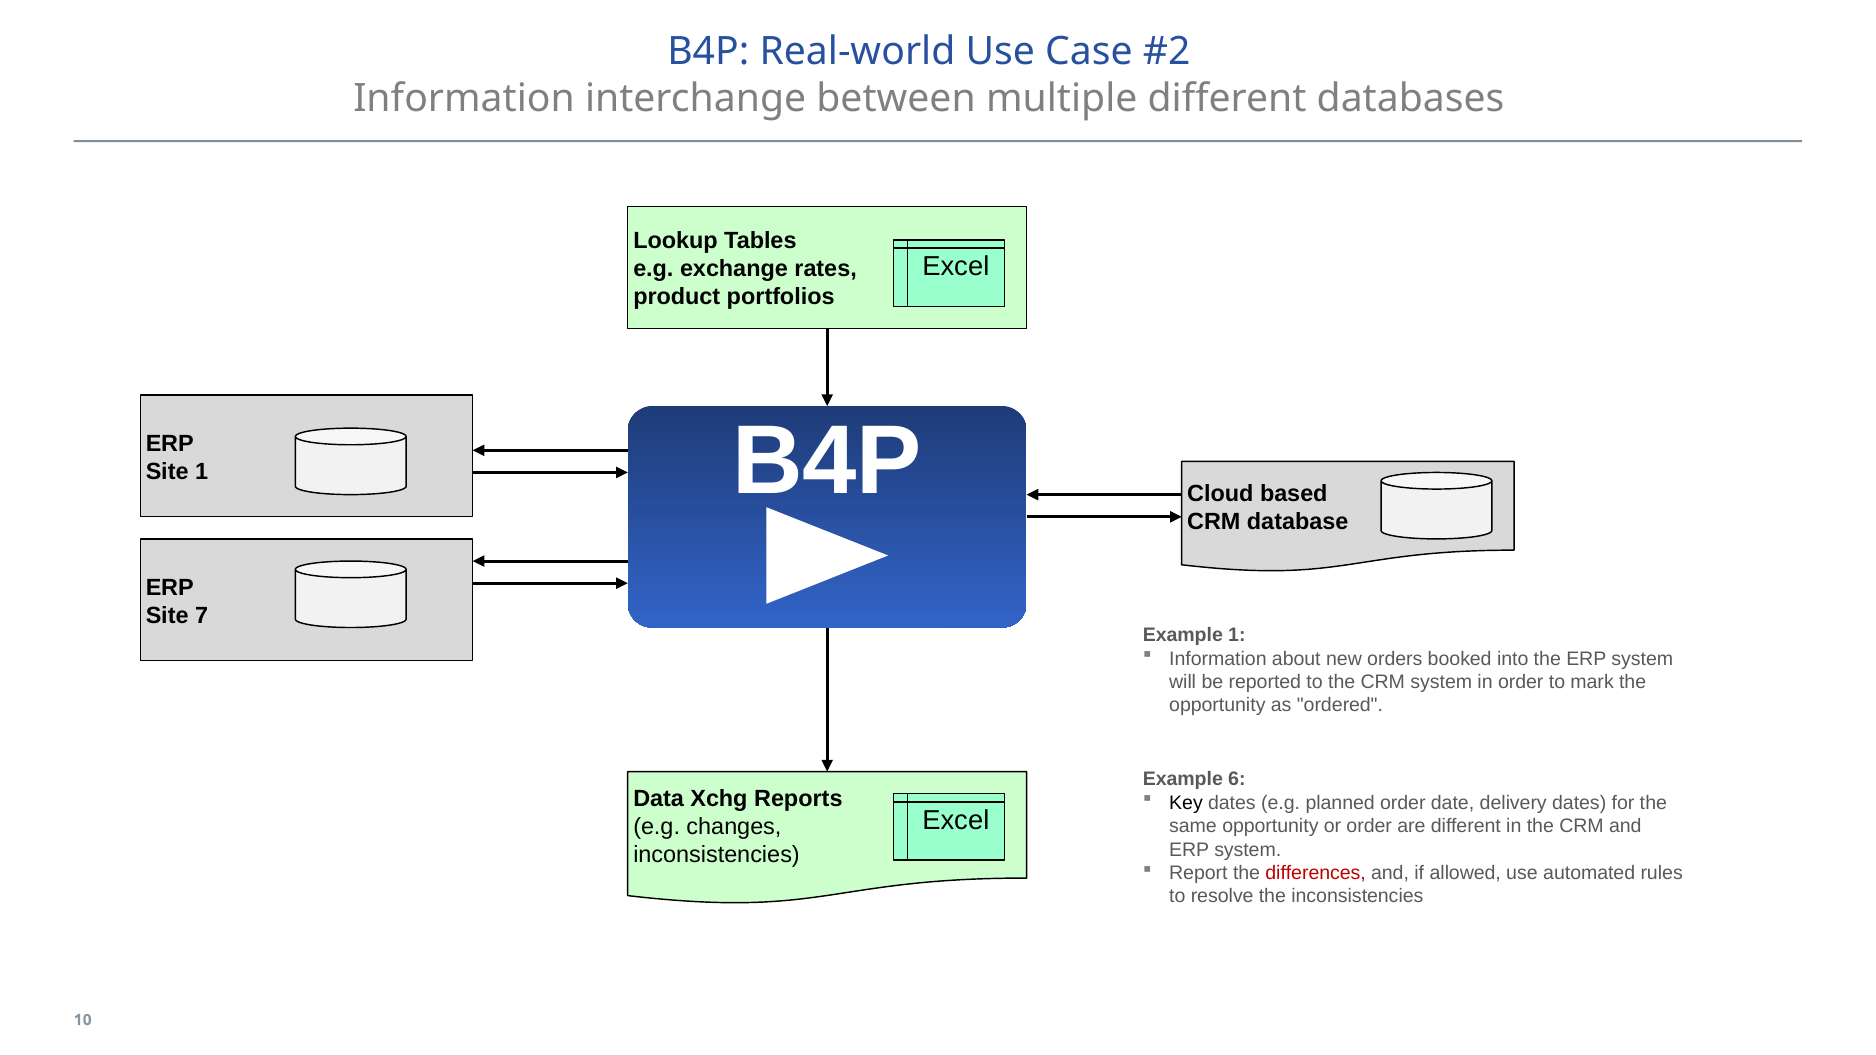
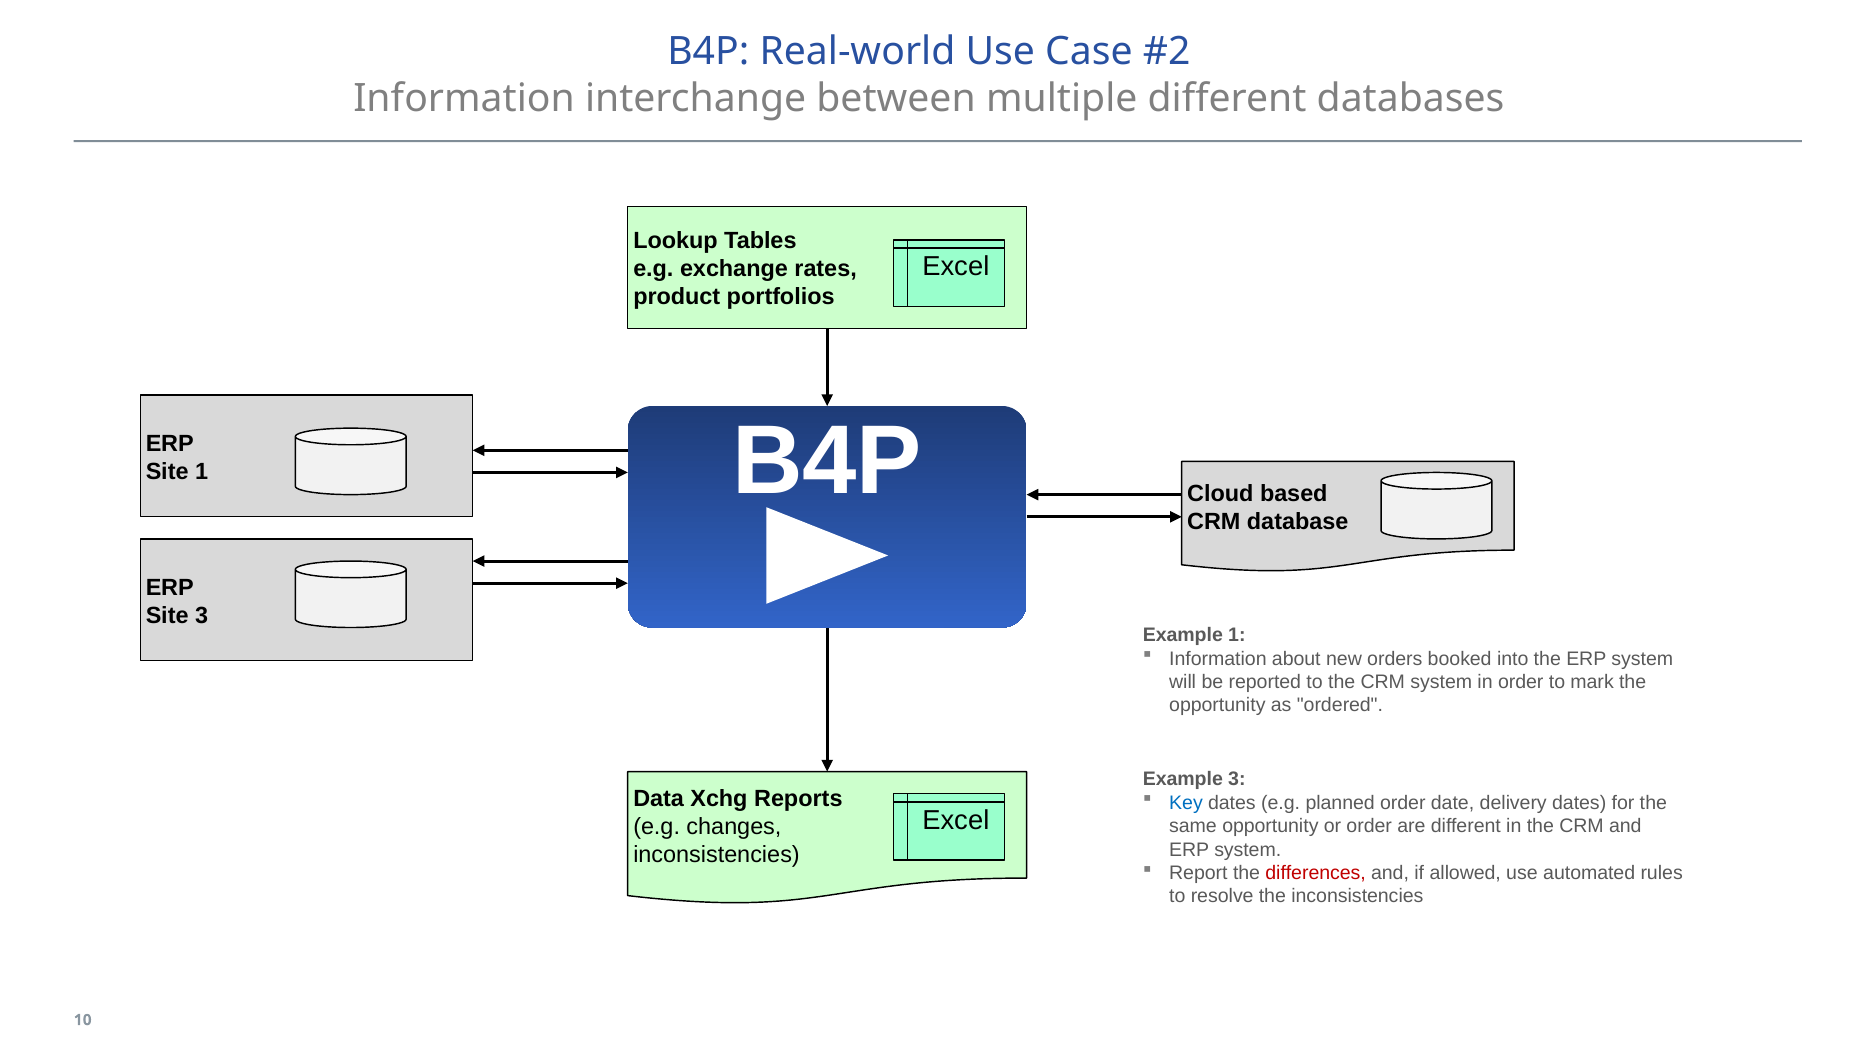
Site 7: 7 -> 3 (202, 616)
Example 6: 6 -> 3 (1237, 779)
Key colour: black -> blue (1186, 803)
